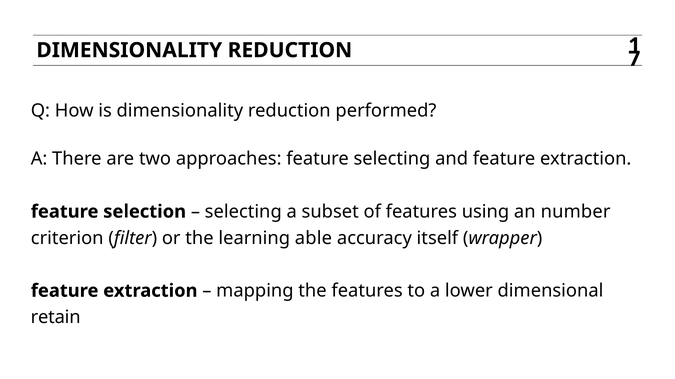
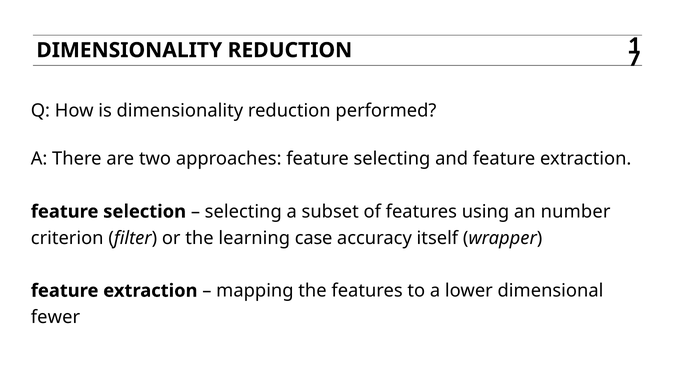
able: able -> case (314, 238)
retain: retain -> fewer (55, 317)
